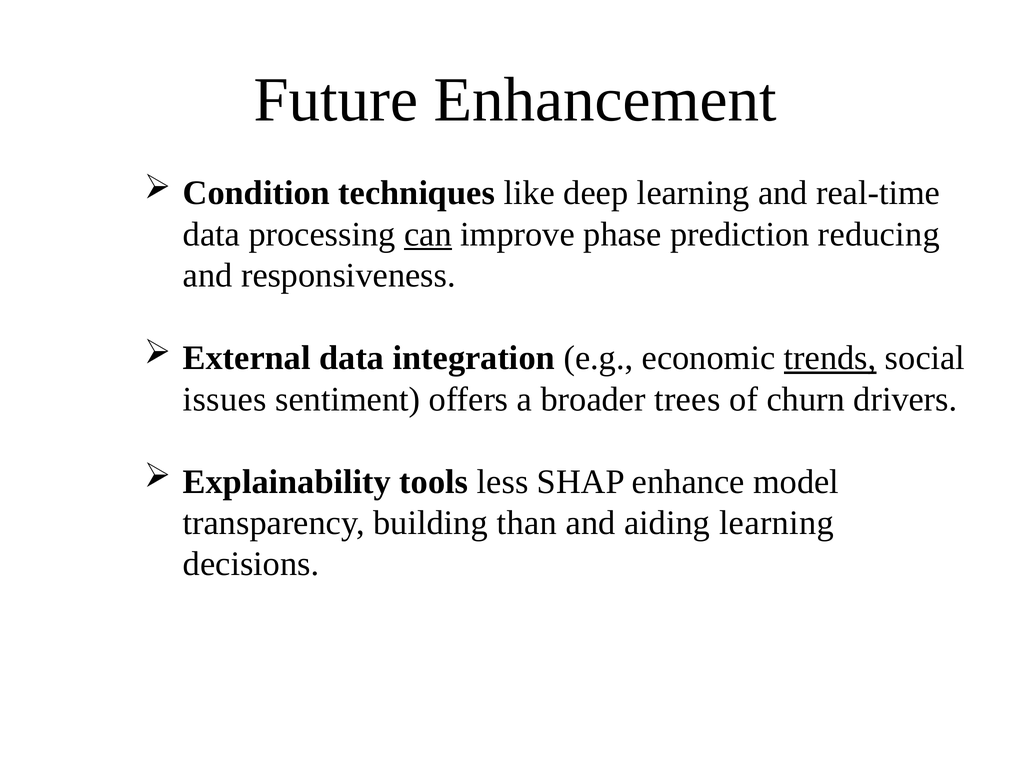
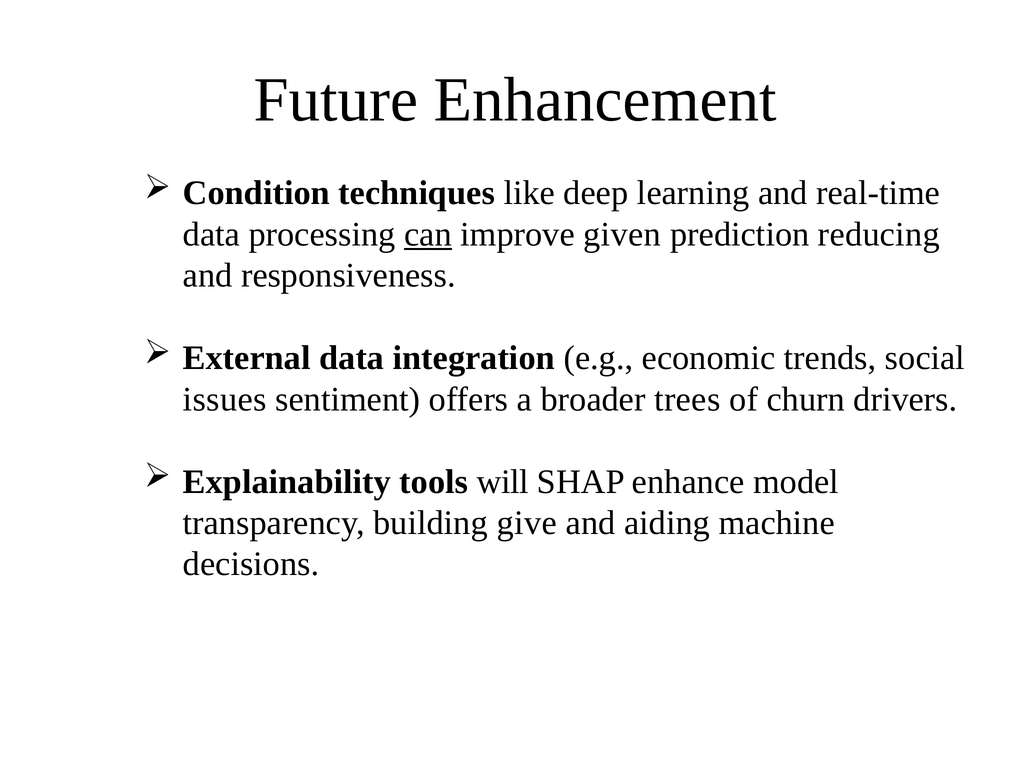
phase: phase -> given (622, 234)
trends underline: present -> none (830, 358)
less: less -> will (503, 482)
than: than -> give (527, 523)
aiding learning: learning -> machine (777, 523)
